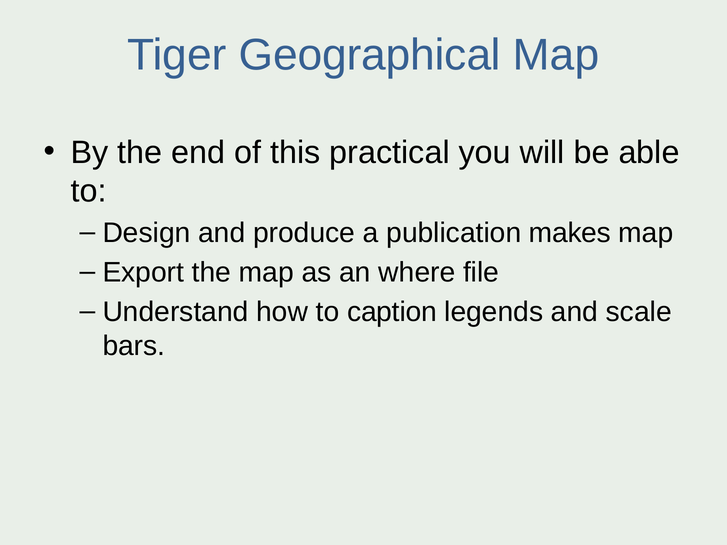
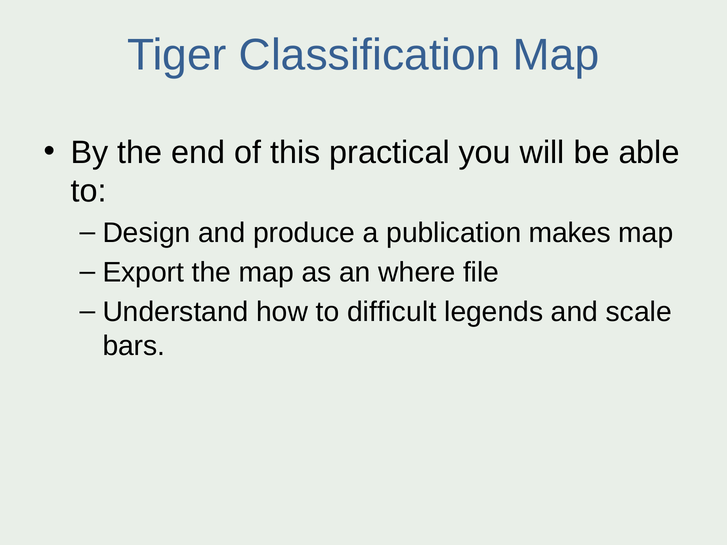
Geographical: Geographical -> Classification (370, 55)
caption: caption -> difficult (392, 312)
